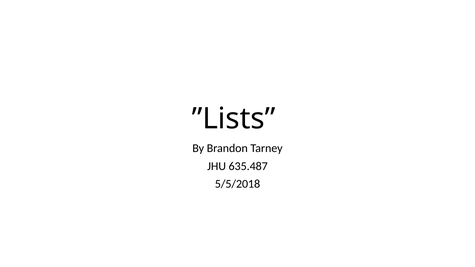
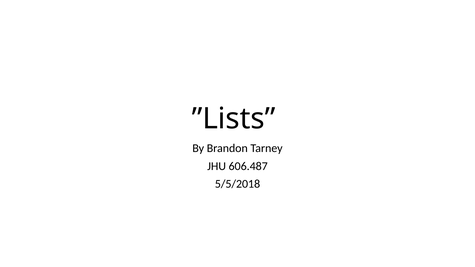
635.487: 635.487 -> 606.487 (248, 166)
